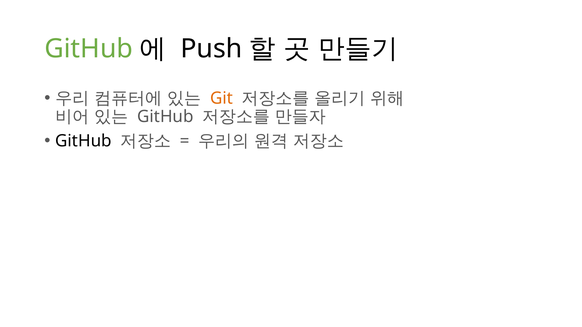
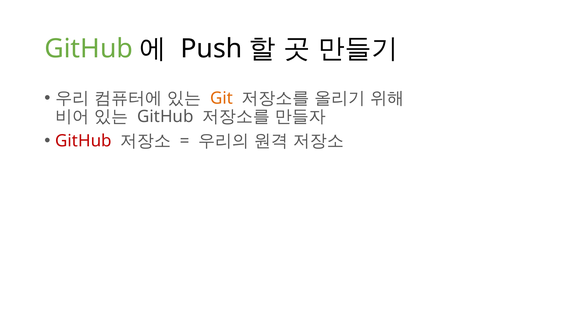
GitHub colour: black -> red (83, 141)
